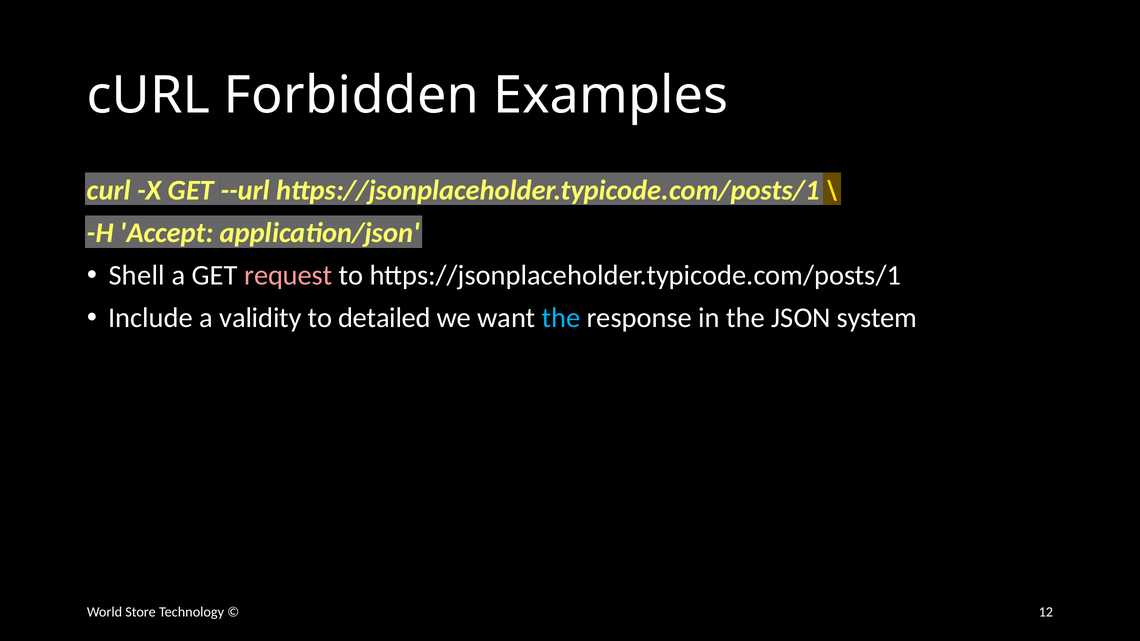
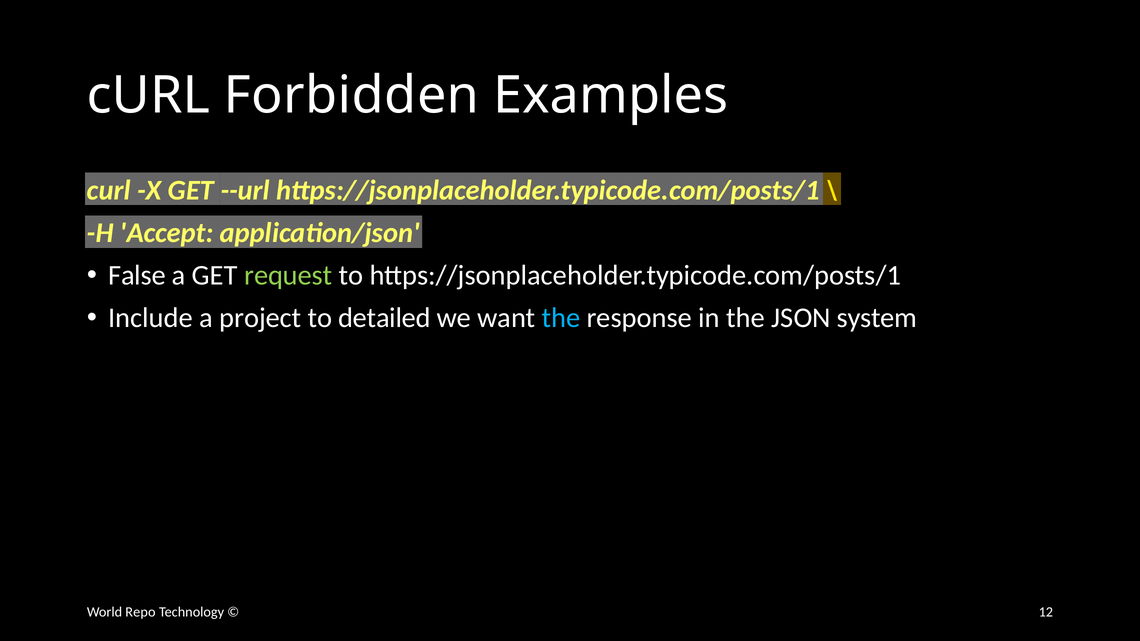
Shell: Shell -> False (137, 275)
request colour: pink -> light green (288, 275)
validity: validity -> project (260, 318)
Store: Store -> Repo (140, 612)
